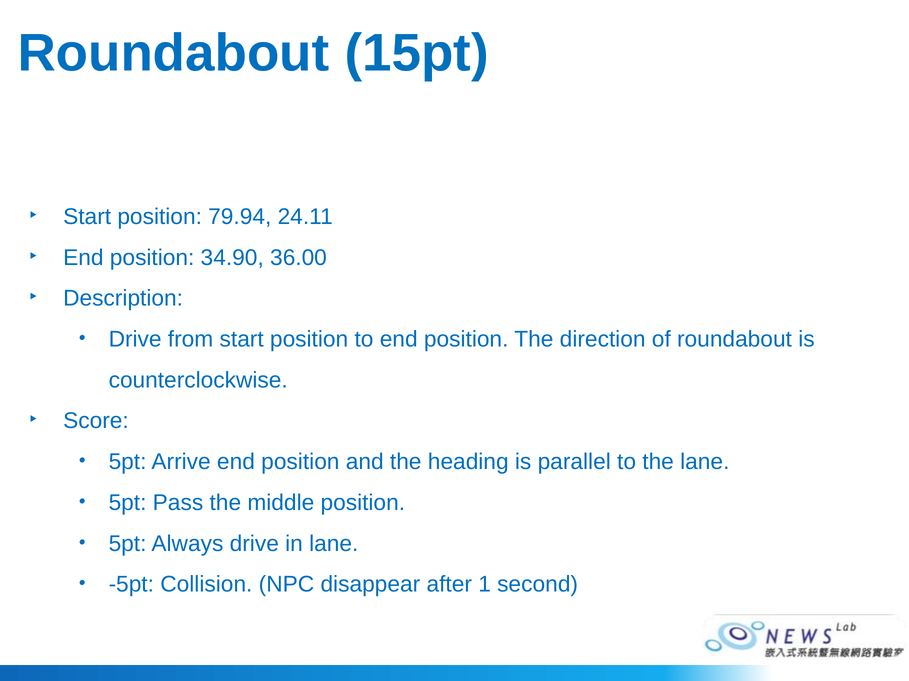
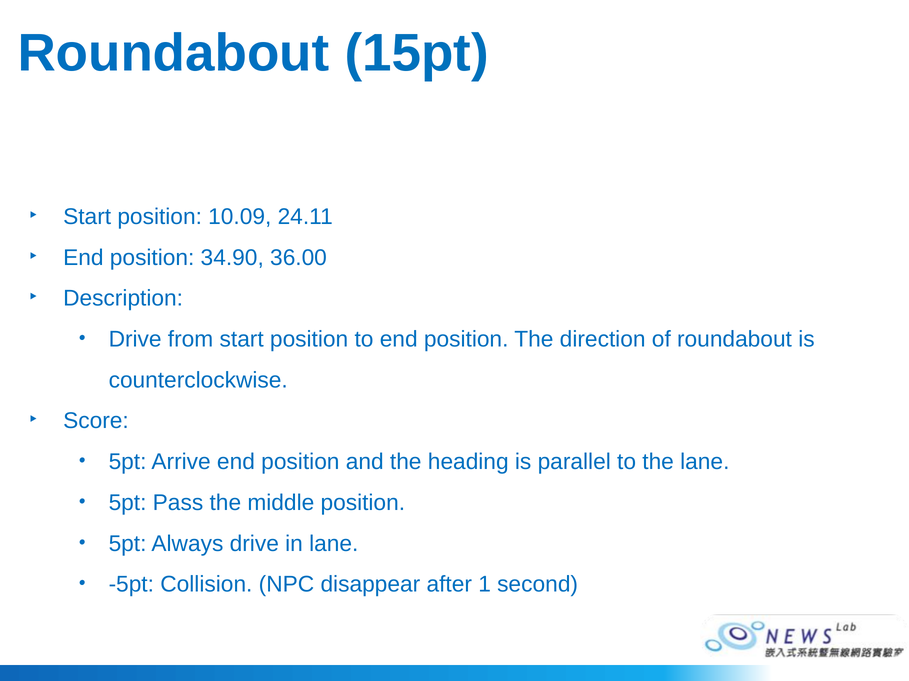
79.94: 79.94 -> 10.09 (240, 217)
